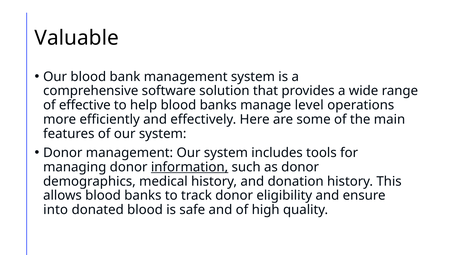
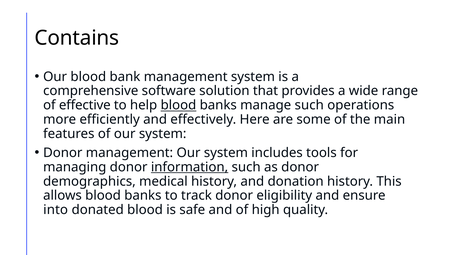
Valuable: Valuable -> Contains (77, 38)
blood underline: none -> present (178, 105)
manage level: level -> such (309, 105)
